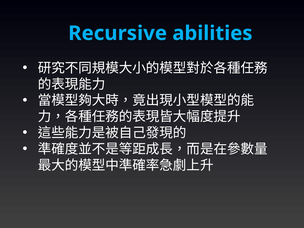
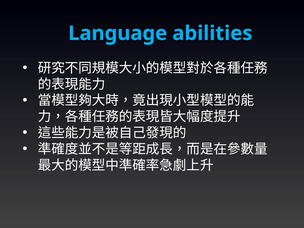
Recursive: Recursive -> Language (118, 33)
